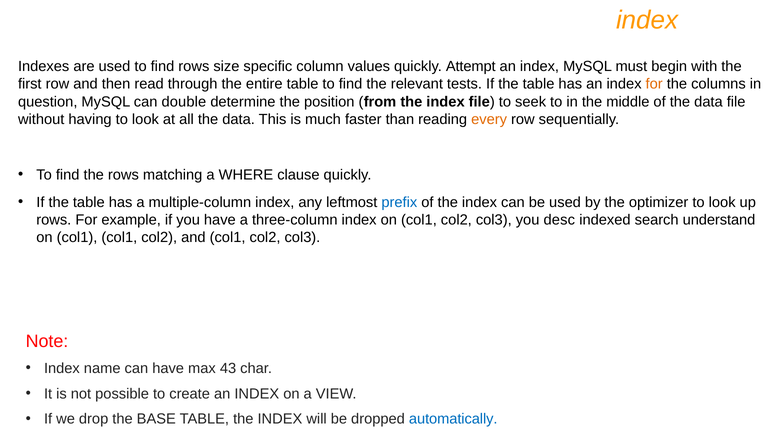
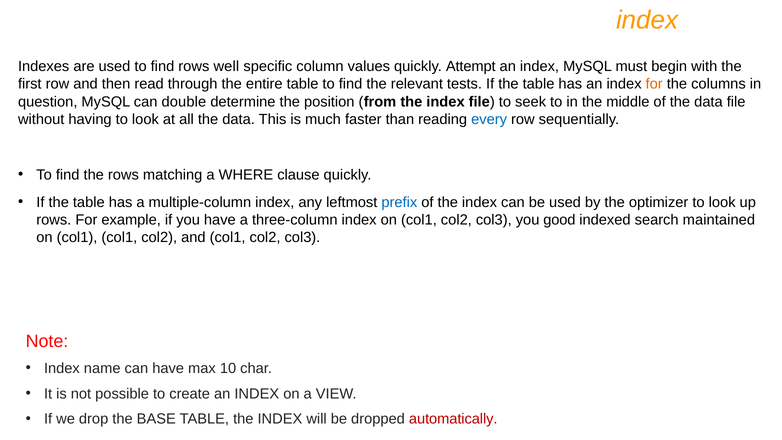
size: size -> well (226, 66)
every colour: orange -> blue (489, 119)
desc: desc -> good (559, 220)
understand: understand -> maintained (719, 220)
43: 43 -> 10 (228, 368)
automatically colour: blue -> red (453, 419)
